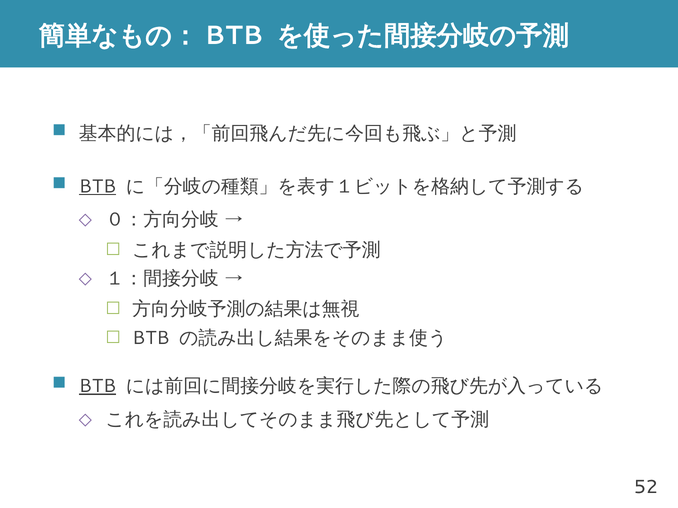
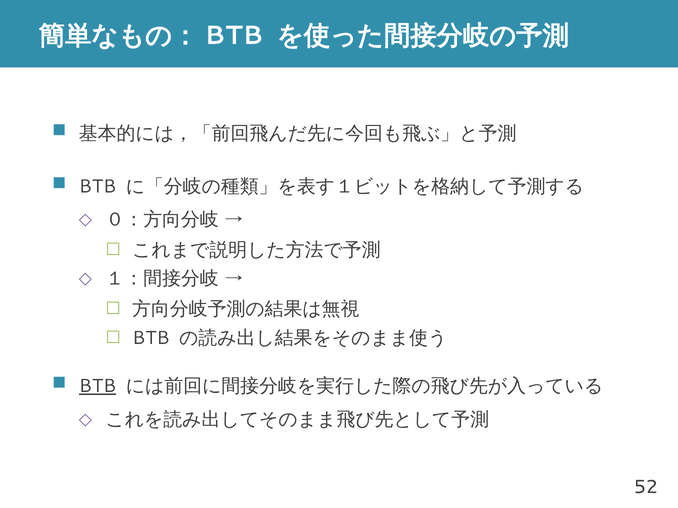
BTB underline: present -> none (97, 187)
